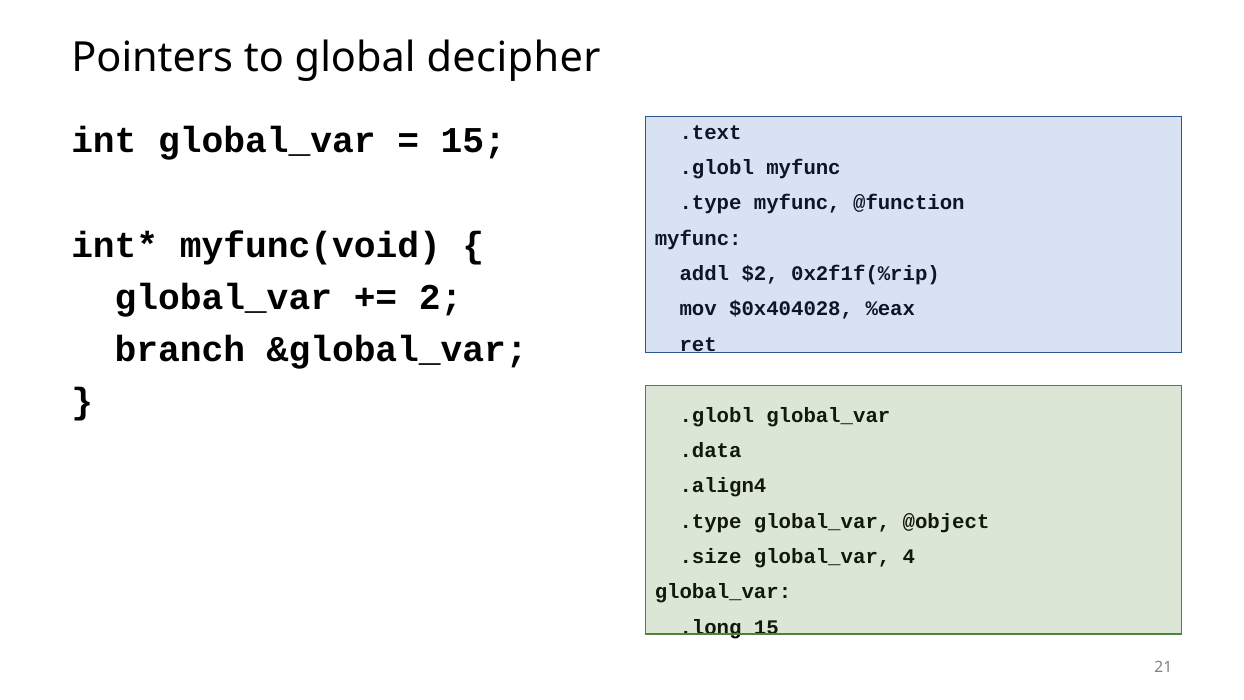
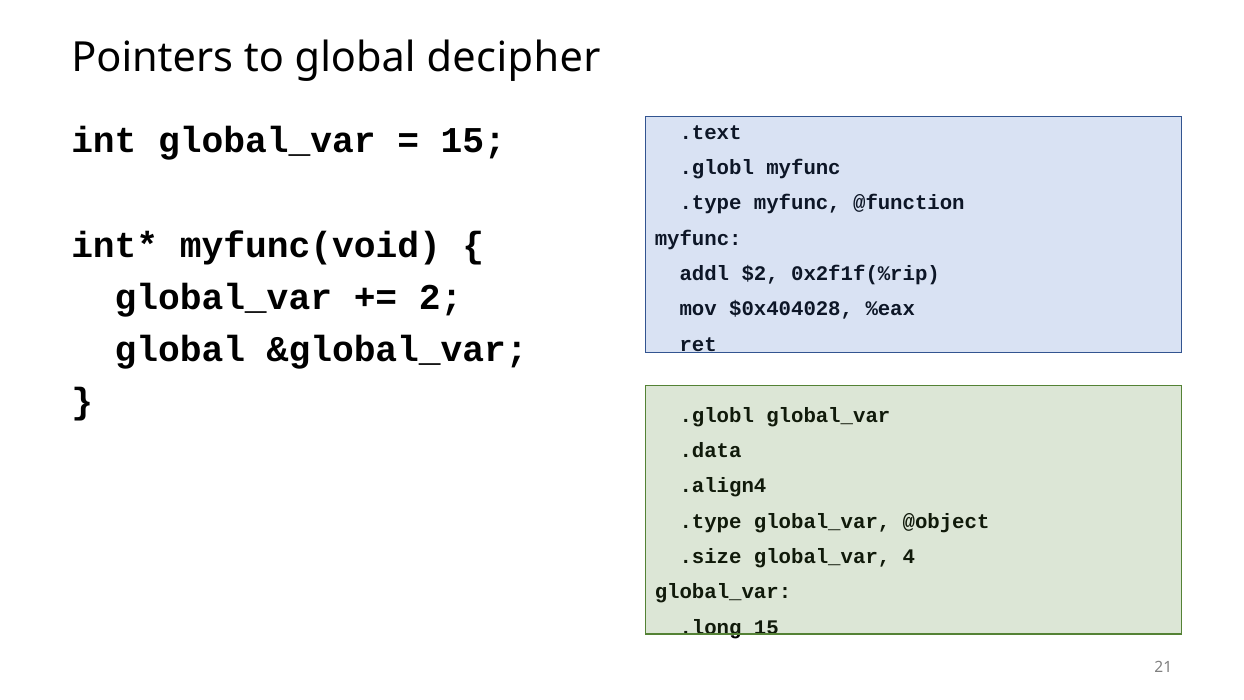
branch: branch -> global (180, 349)
